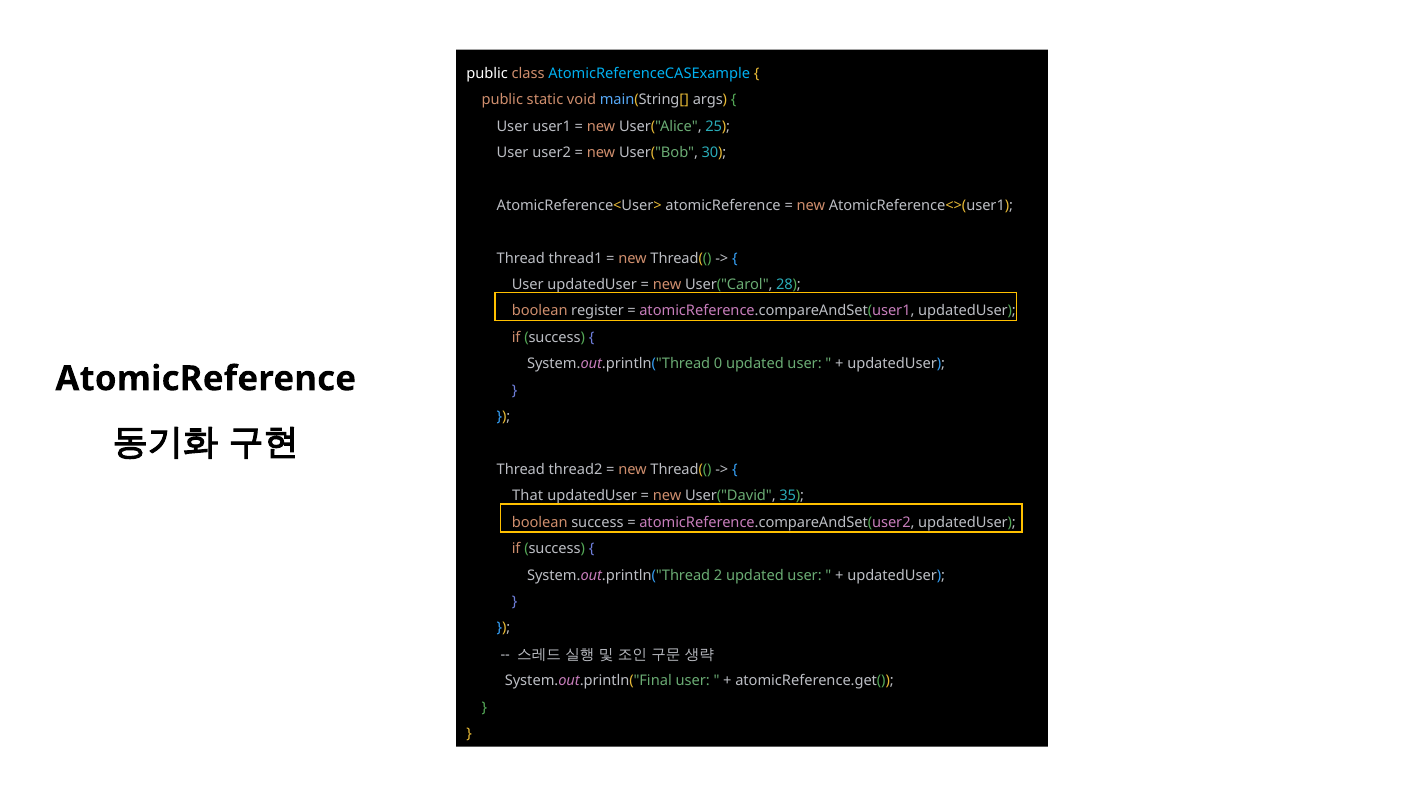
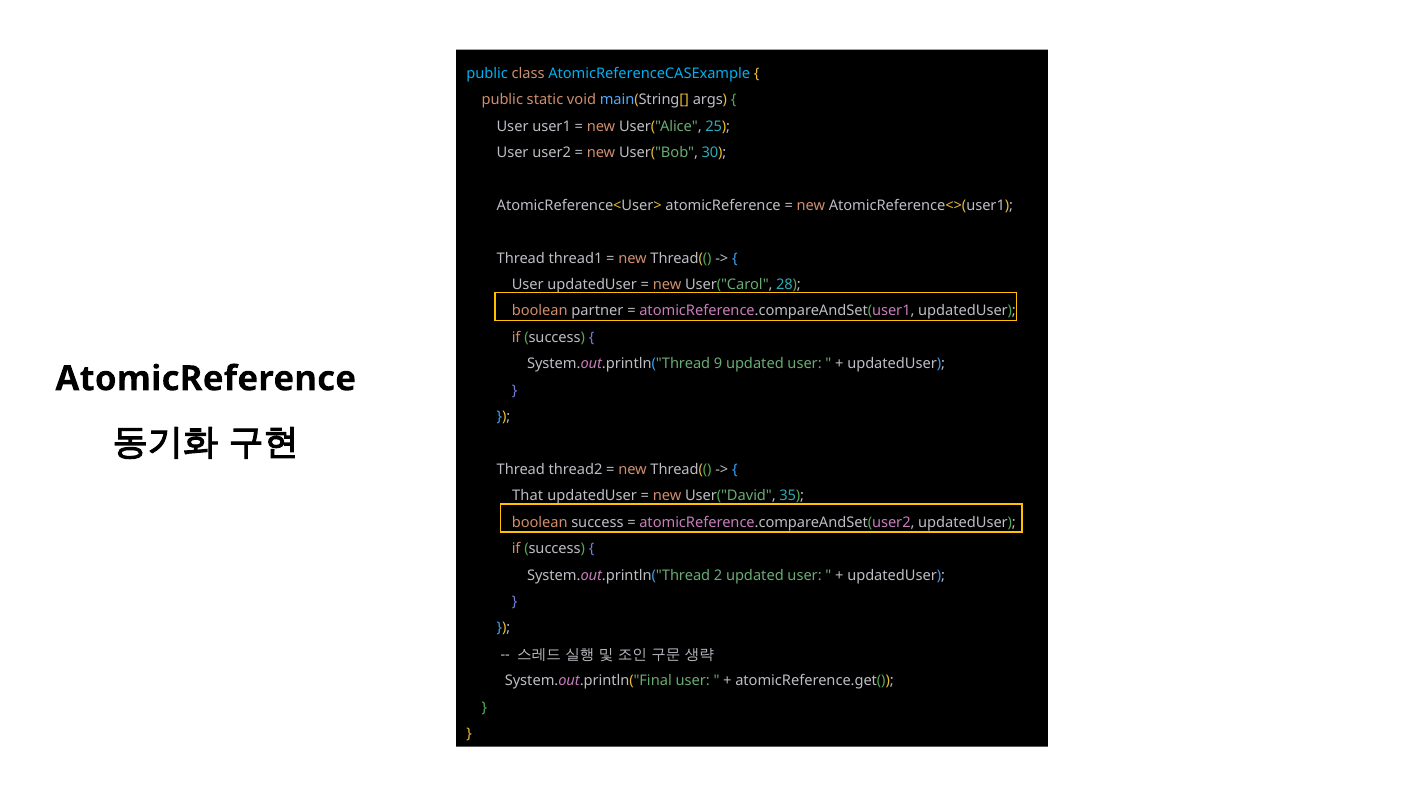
public colour: white -> light blue (487, 73)
register: register -> partner (597, 311)
0: 0 -> 9 (718, 364)
